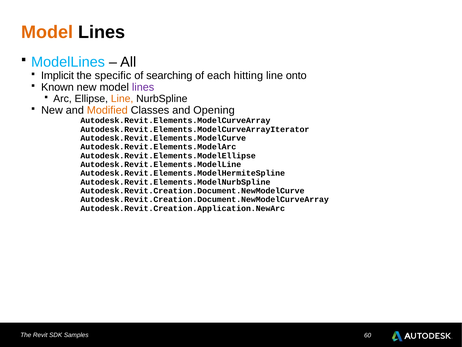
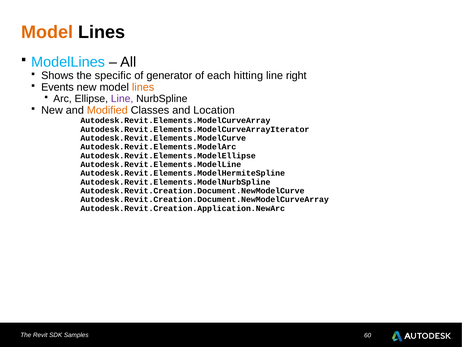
Implicit: Implicit -> Shows (57, 76)
searching: searching -> generator (169, 76)
onto: onto -> right (296, 76)
Known: Known -> Events (57, 87)
lines colour: purple -> orange (143, 87)
Line colour: orange -> purple (122, 99)
Opening: Opening -> Location (214, 110)
